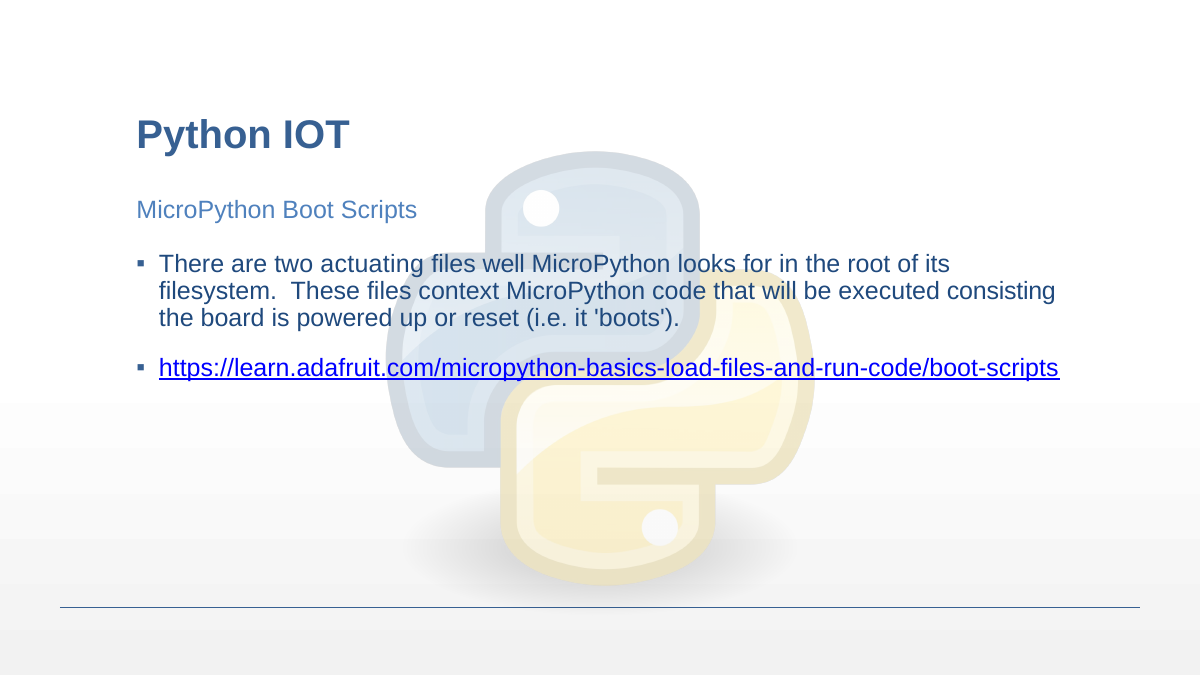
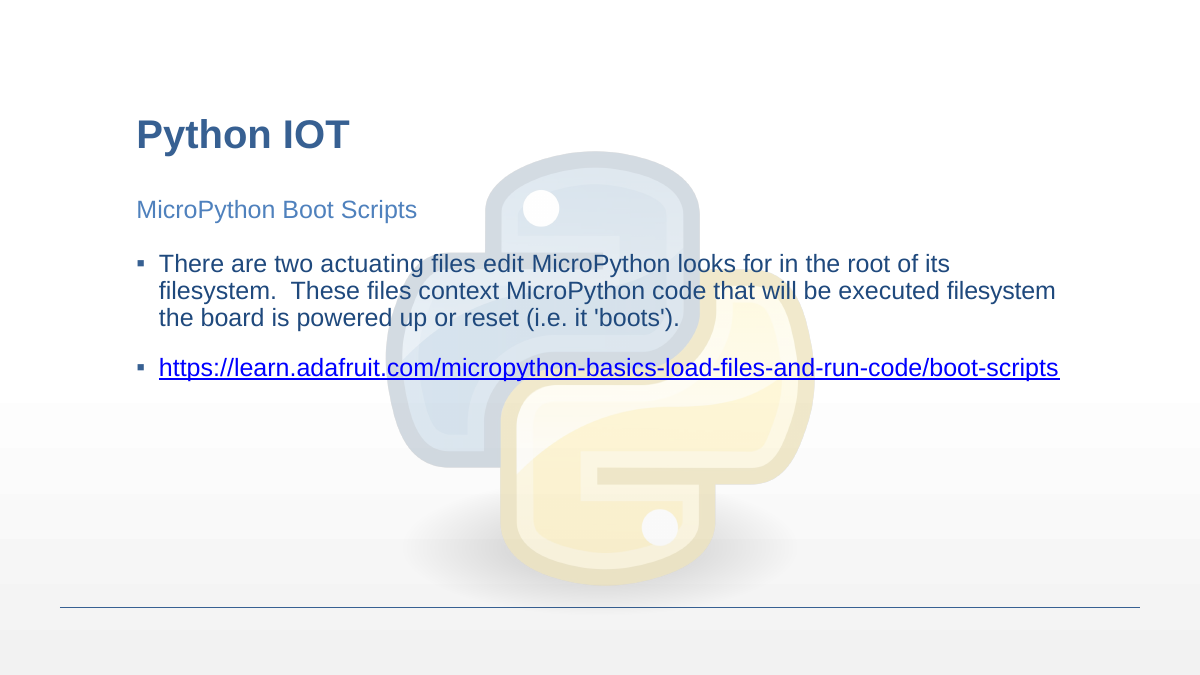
well: well -> edit (504, 264)
executed consisting: consisting -> filesystem (1001, 291)
